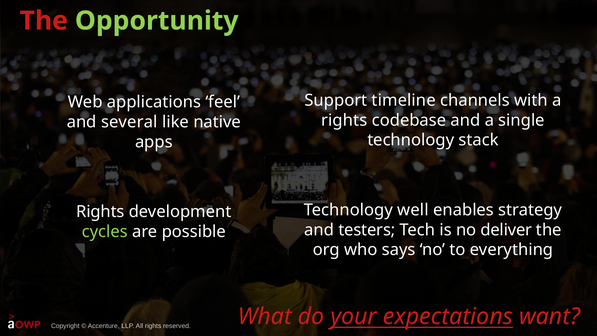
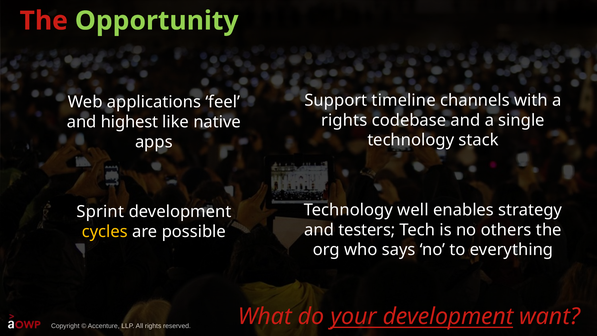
several: several -> highest (129, 122)
Rights: Rights -> Sprint (100, 212)
deliver: deliver -> others (506, 230)
cycles colour: light green -> yellow (105, 231)
your expectations: expectations -> development (448, 316)
